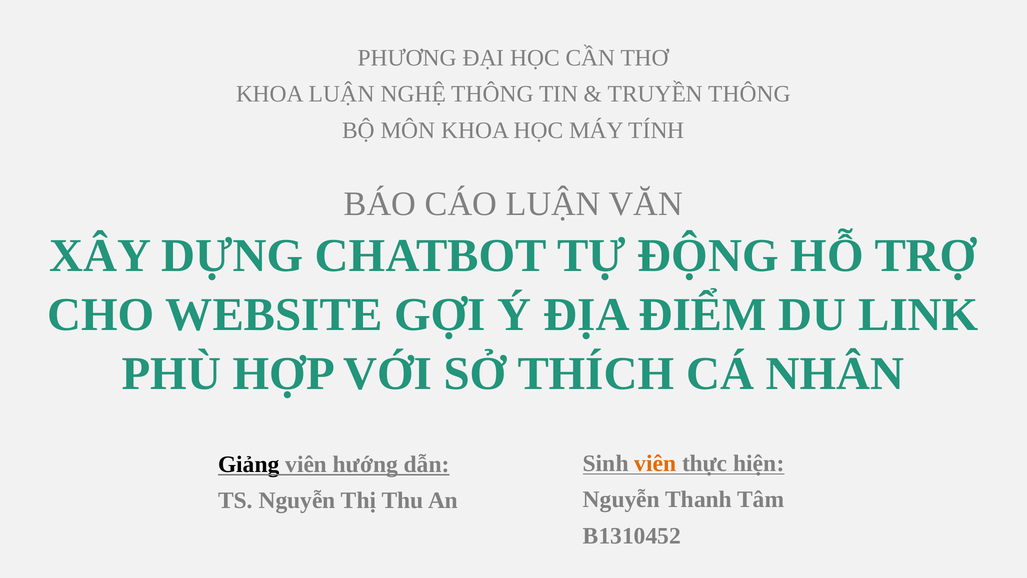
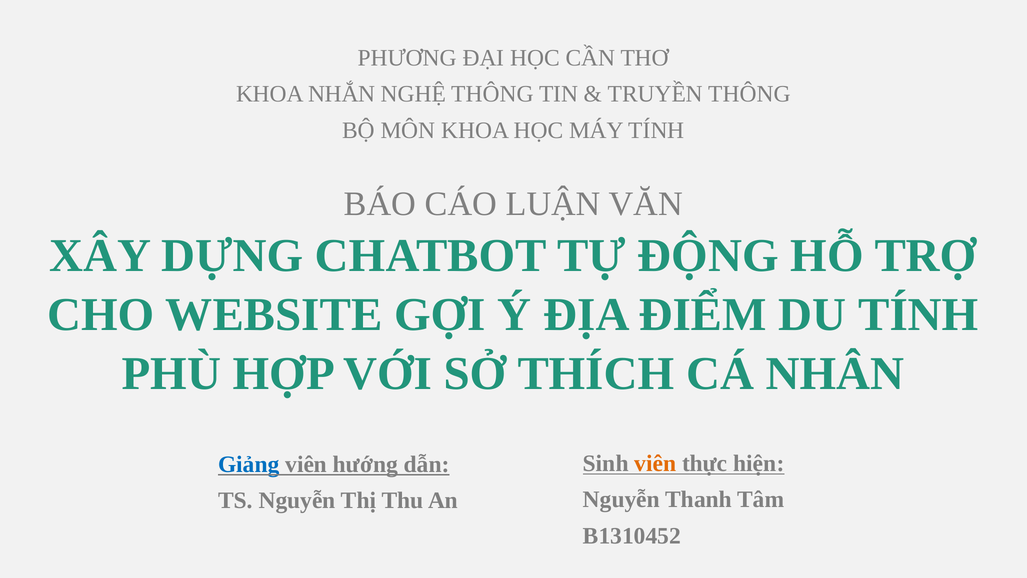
KHOA LUẬN: LUẬN -> NHẮN (342, 94)
DU LINK: LINK -> TÍNH (918, 315)
Giảng colour: black -> blue (249, 464)
